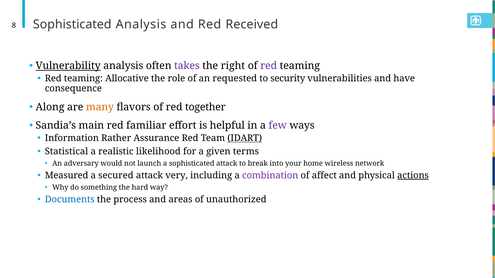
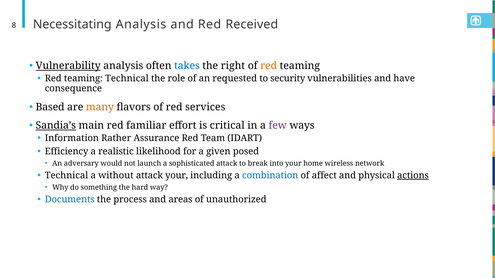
8 Sophisticated: Sophisticated -> Necessitating (72, 24)
takes colour: purple -> blue (187, 66)
red colour: purple -> orange (269, 66)
teaming Allocative: Allocative -> Technical (127, 79)
Along: Along -> Based (50, 107)
together: together -> services (205, 107)
Sandia’s underline: none -> present (56, 126)
helpful: helpful -> critical (227, 126)
IDART underline: present -> none (245, 138)
Statistical: Statistical -> Efficiency (67, 152)
terms: terms -> posed (246, 152)
Measured: Measured -> Technical (67, 176)
secured: secured -> without (116, 176)
attack very: very -> your (177, 176)
combination colour: purple -> blue (270, 176)
